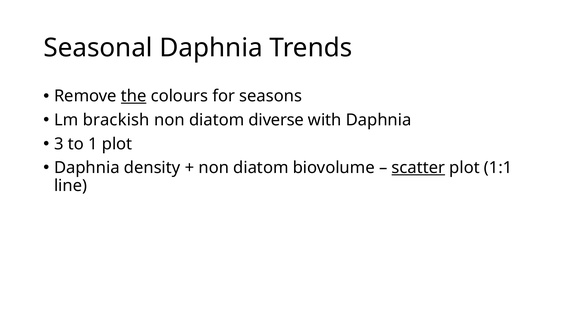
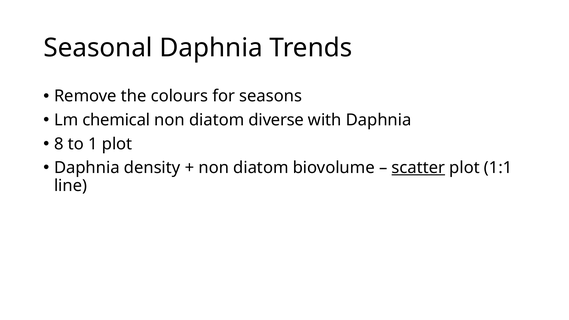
the underline: present -> none (134, 96)
brackish: brackish -> chemical (116, 120)
3: 3 -> 8 (59, 144)
